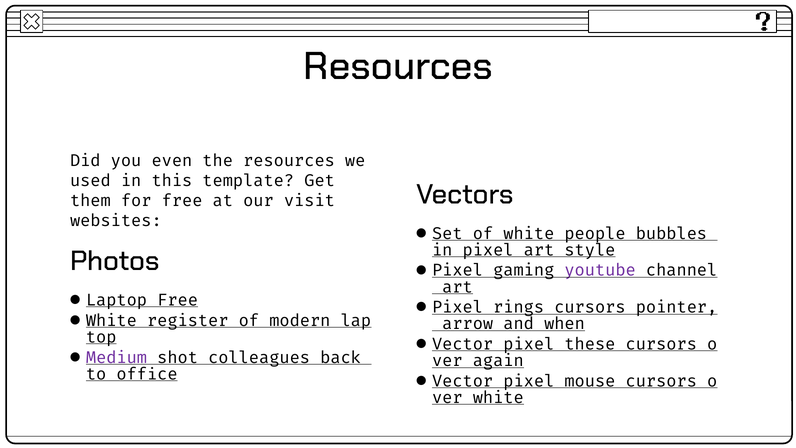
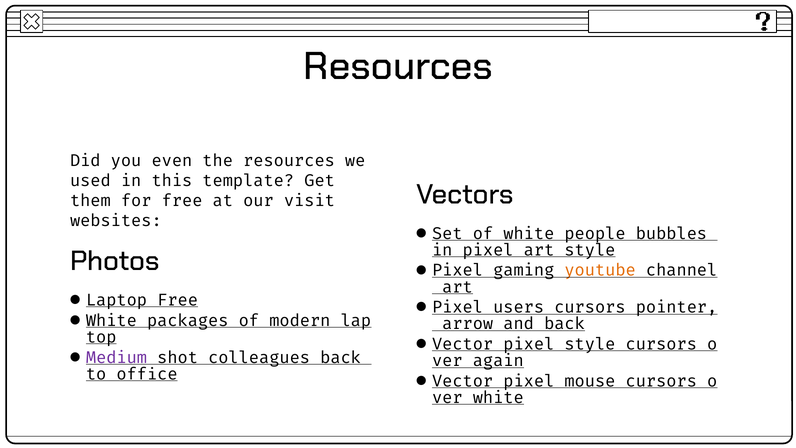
youtube colour: purple -> orange (600, 270)
rings: rings -> users (519, 307)
register: register -> packages (188, 321)
and when: when -> back (564, 324)
pixel these: these -> style (590, 344)
